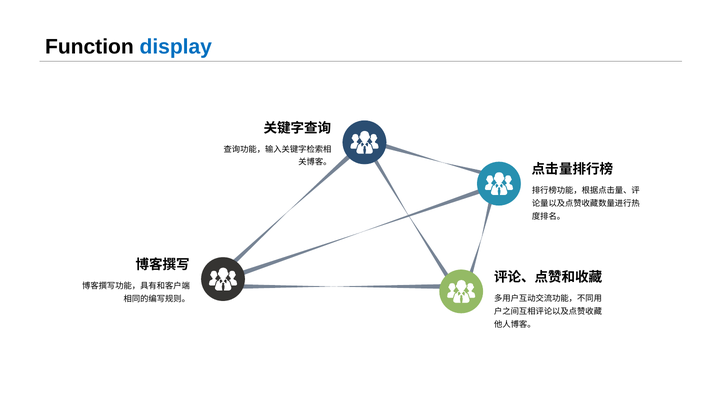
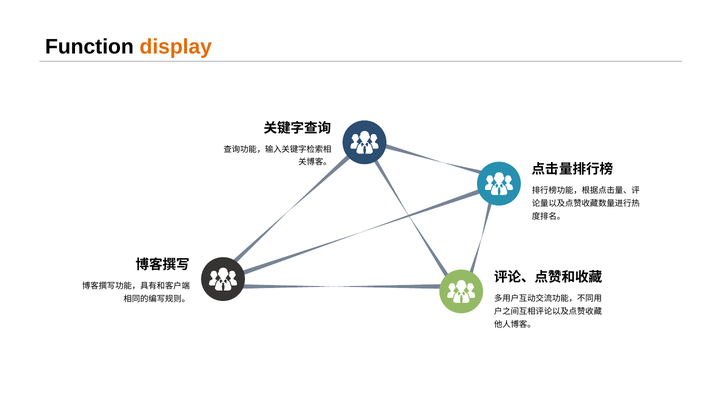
display colour: blue -> orange (176, 47)
